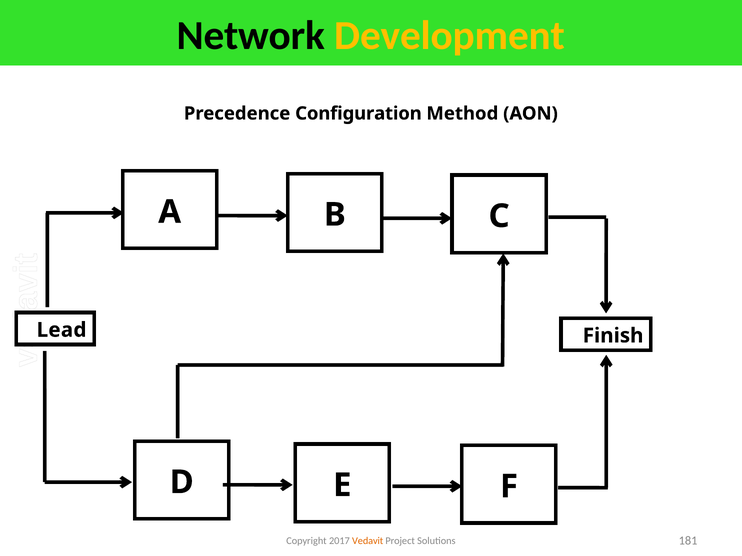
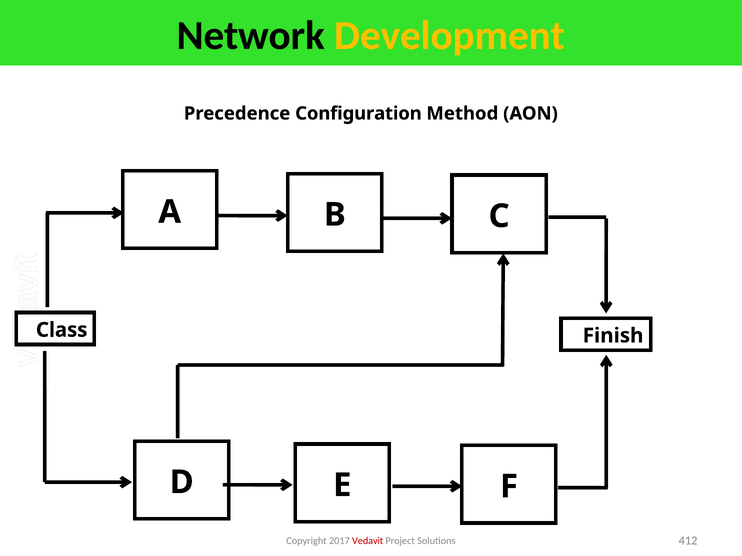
Lead: Lead -> Class (62, 330)
Vedavit colour: orange -> red (368, 541)
181: 181 -> 412 (688, 541)
